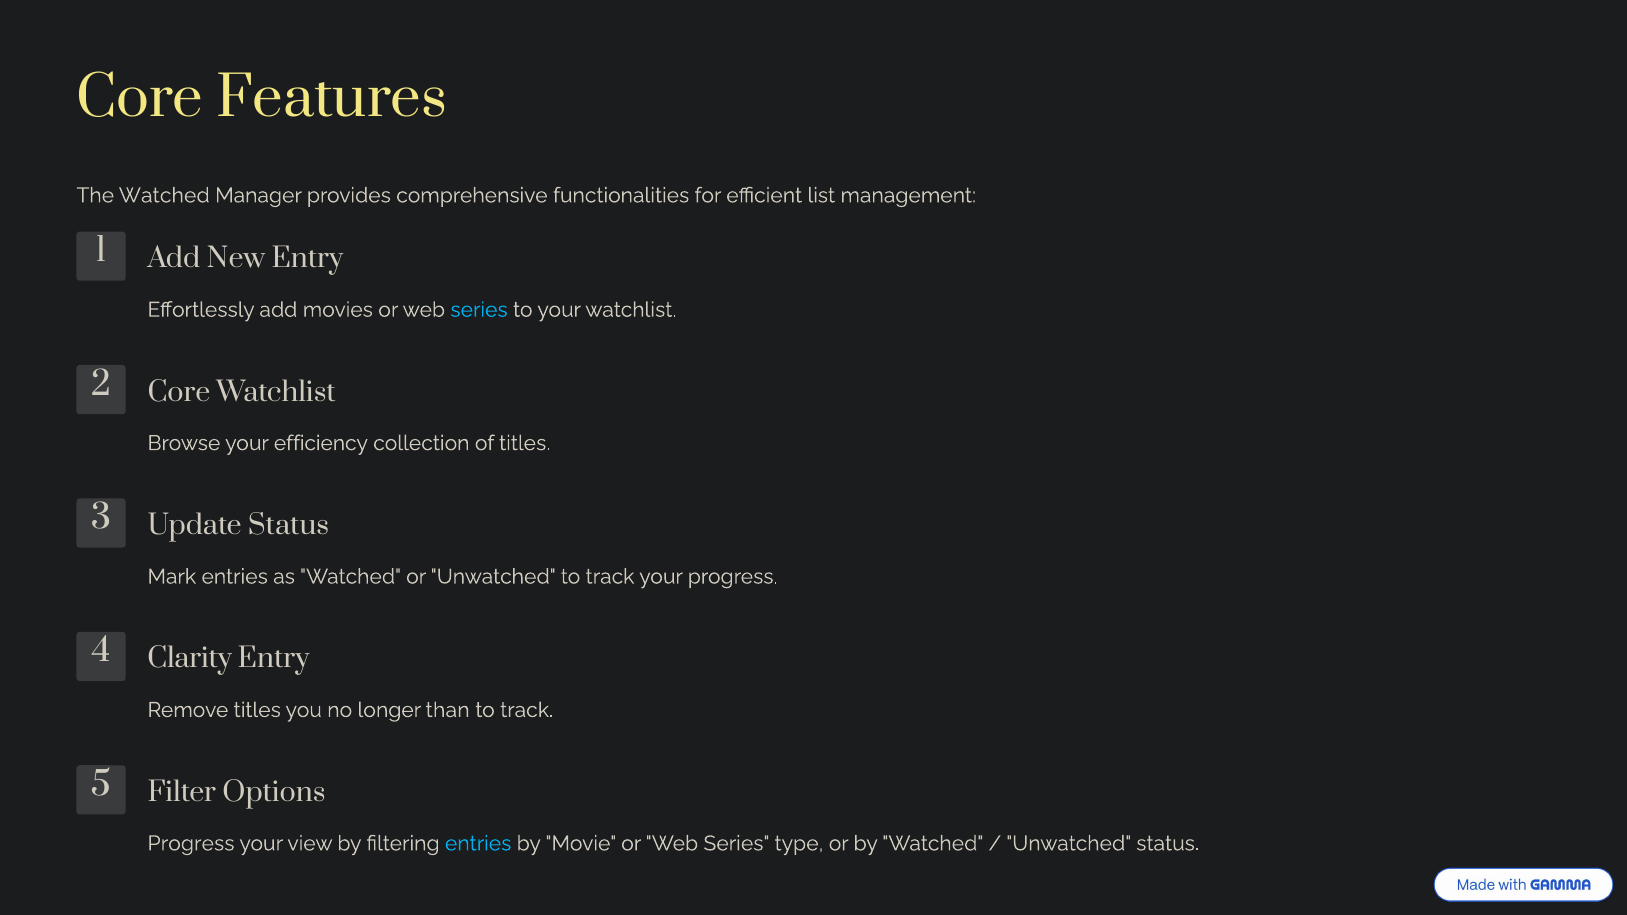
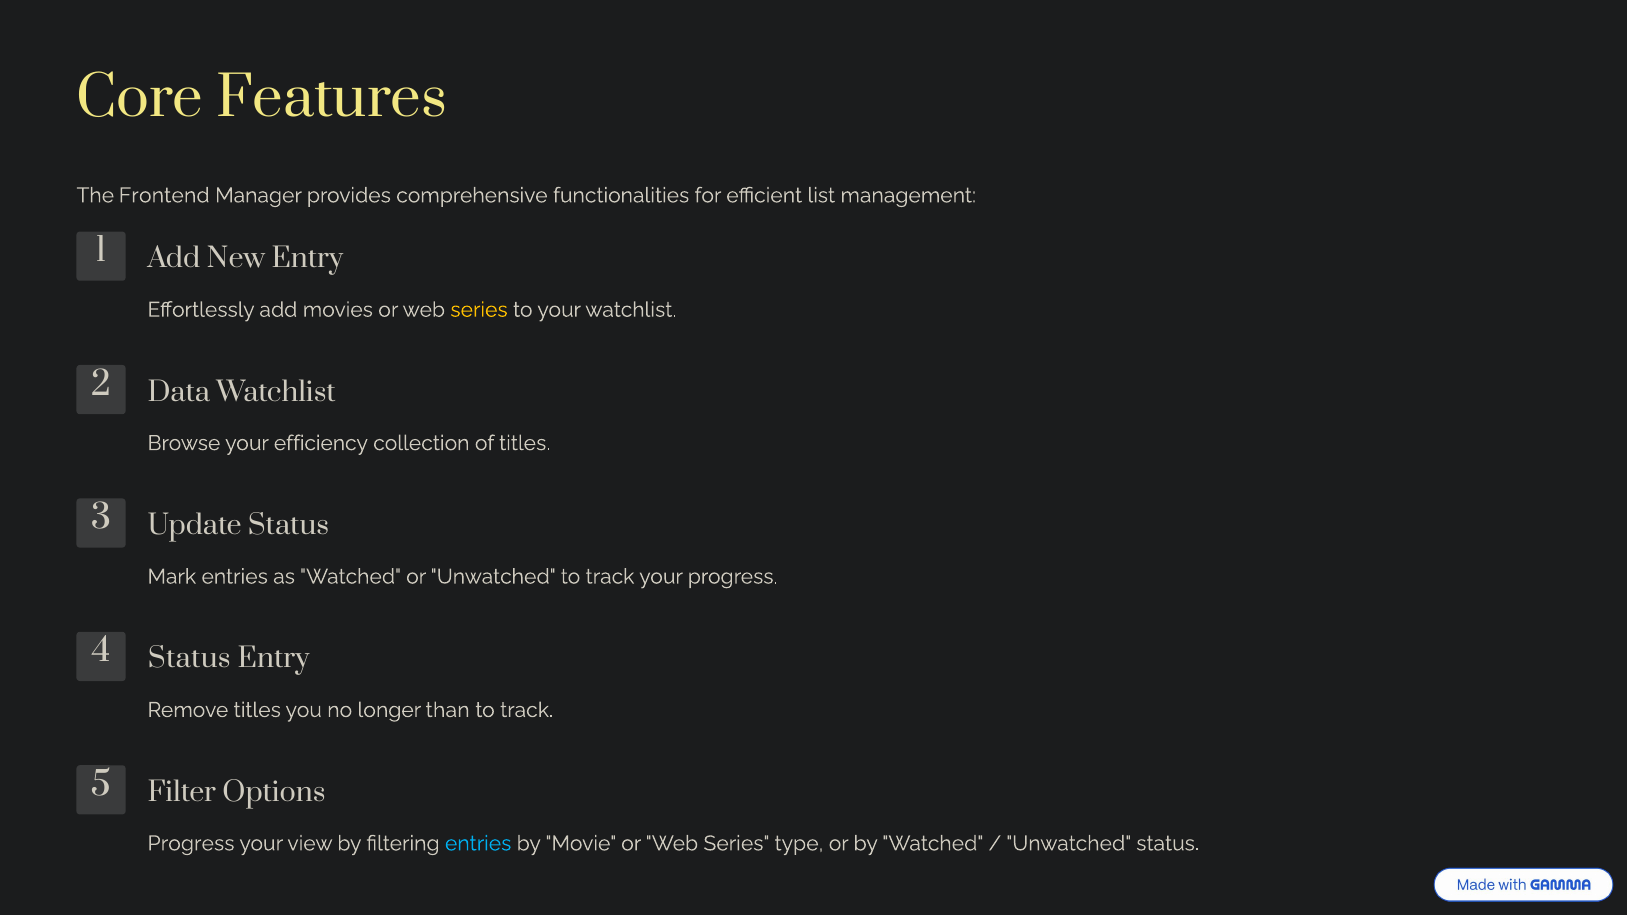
The Watched: Watched -> Frontend (164, 195)
series colour: light blue -> yellow (479, 310)
2 Core: Core -> Data (179, 392)
4 Clarity: Clarity -> Status (189, 659)
